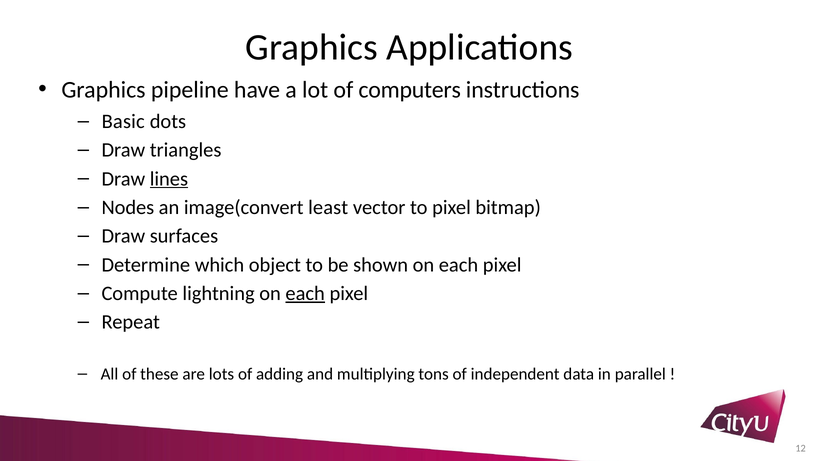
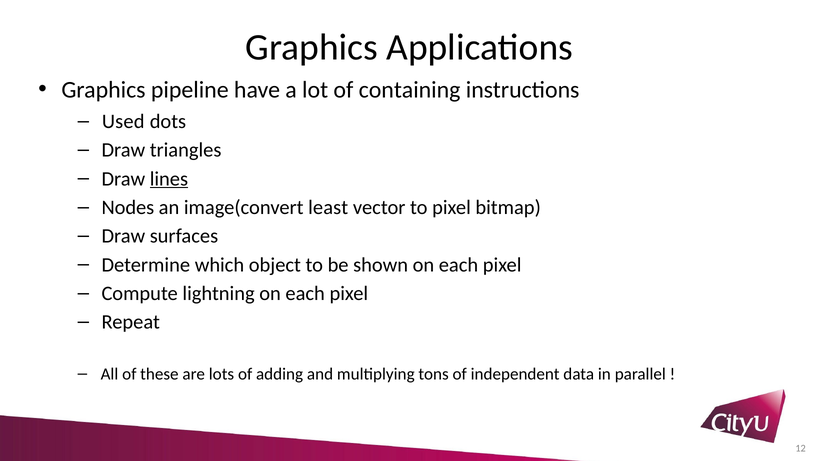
computers: computers -> containing (410, 90)
Basic: Basic -> Used (123, 121)
each underline: present -> none (305, 293)
